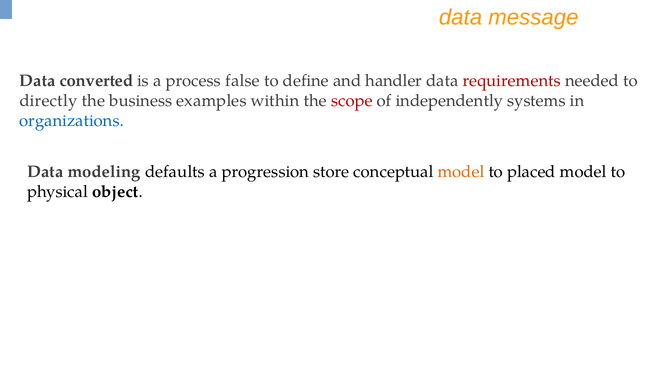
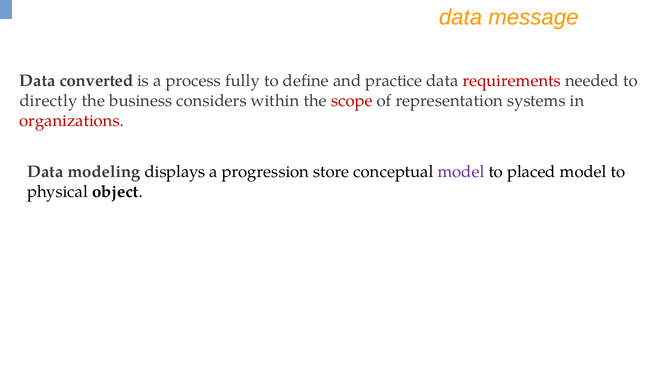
false: false -> fully (243, 81)
handler: handler -> practice (394, 81)
examples: examples -> considers (212, 101)
independently: independently -> representation (449, 101)
organizations colour: blue -> red (72, 121)
defaults: defaults -> displays (175, 172)
model colour: orange -> purple (461, 172)
